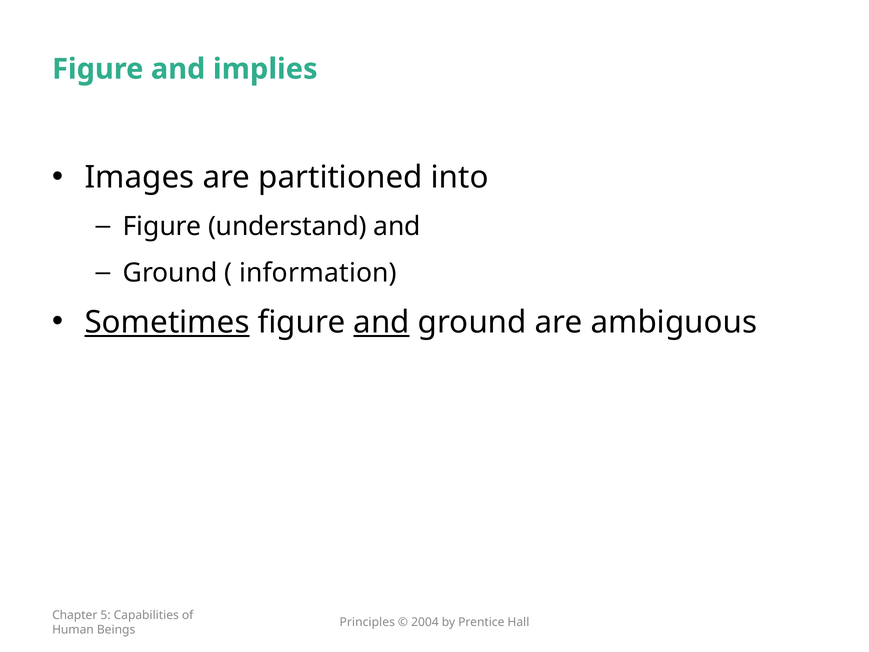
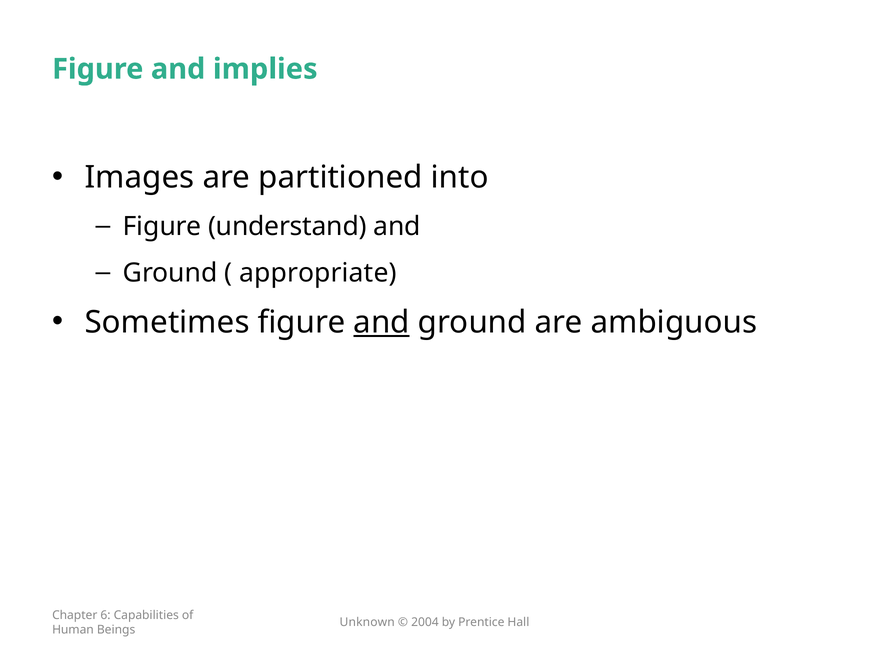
information: information -> appropriate (318, 273)
Sometimes underline: present -> none (167, 322)
5: 5 -> 6 (105, 615)
Principles: Principles -> Unknown (367, 622)
